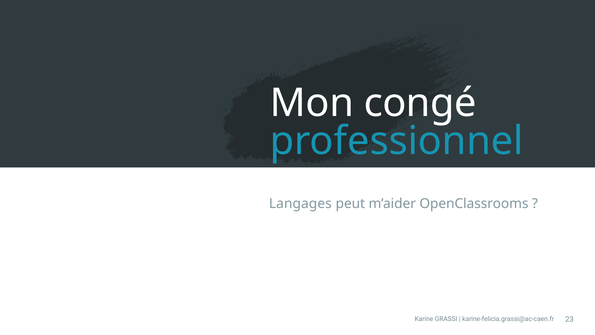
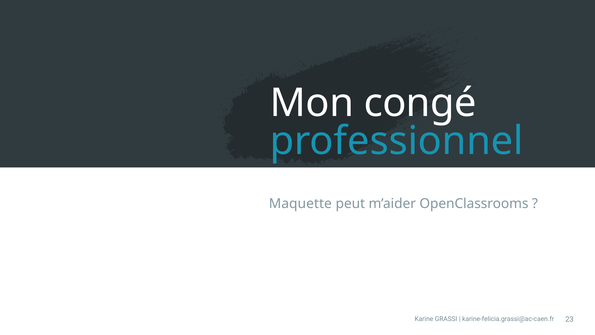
Langages: Langages -> Maquette (300, 203)
